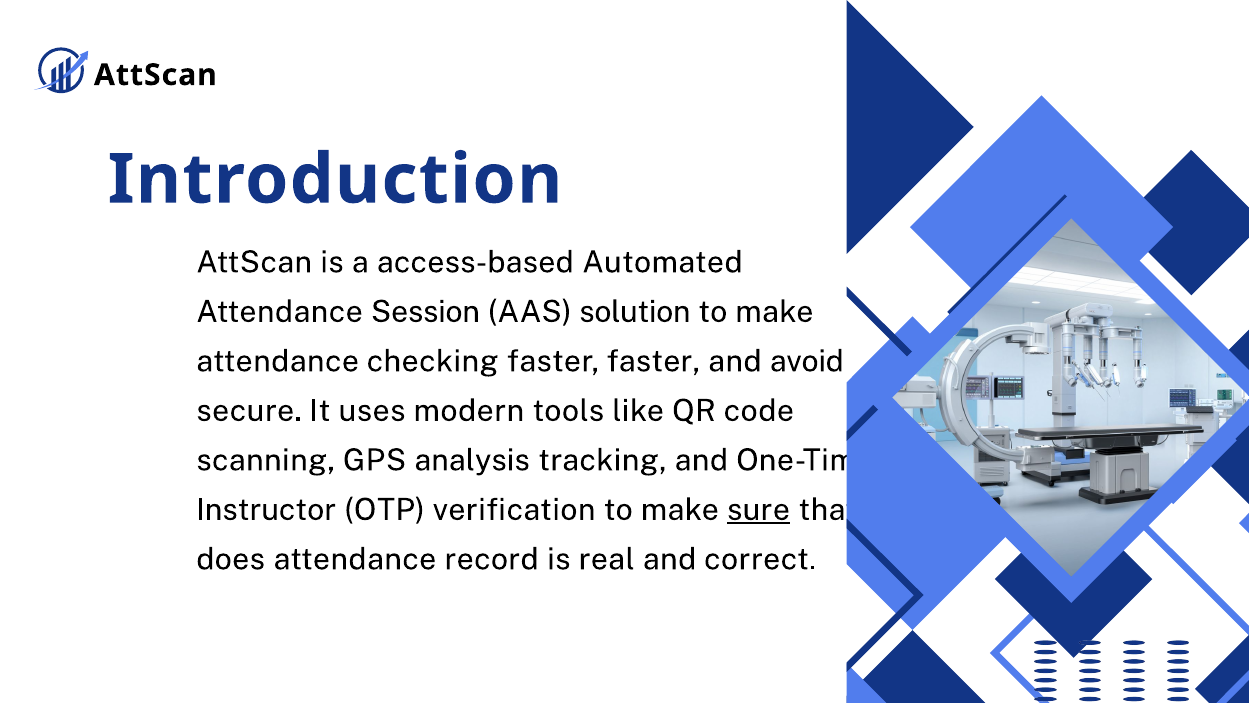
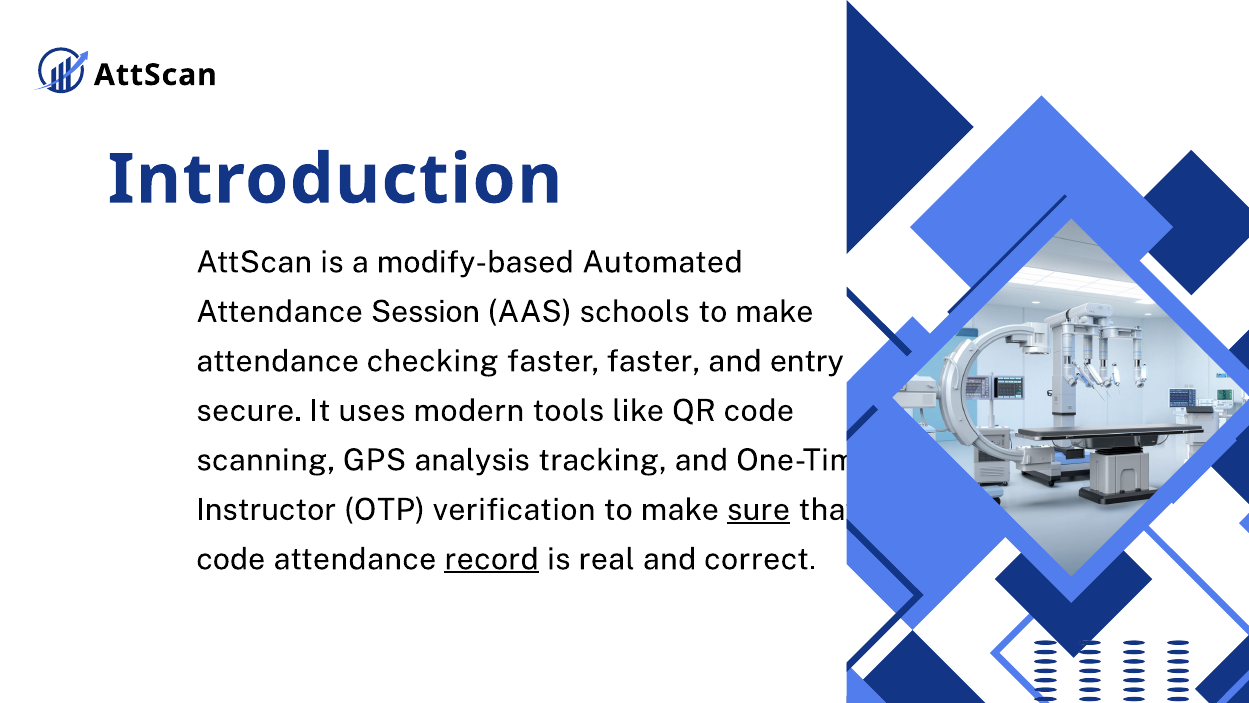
access-based: access-based -> modify-based (475, 262)
solution: solution -> schools (635, 312)
avoid: avoid -> entry (807, 361)
does: does -> code (231, 559)
record underline: none -> present (492, 559)
